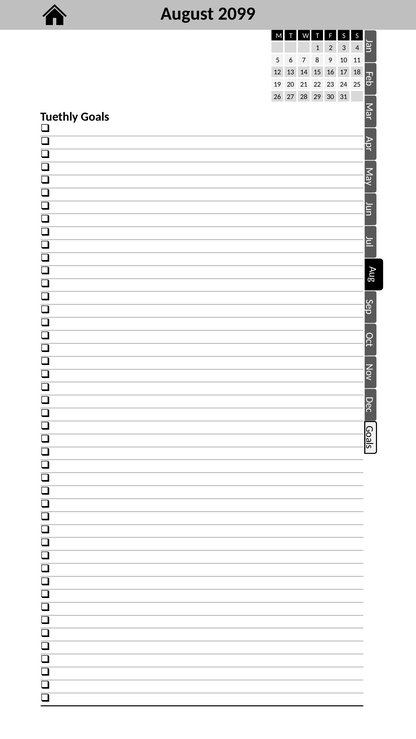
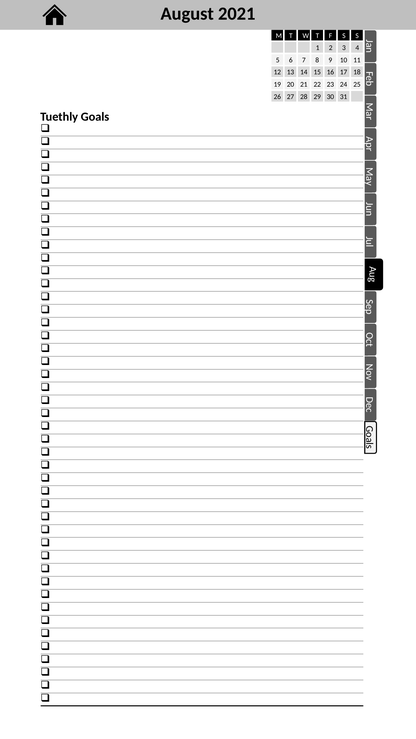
2099: 2099 -> 2021 (237, 14)
